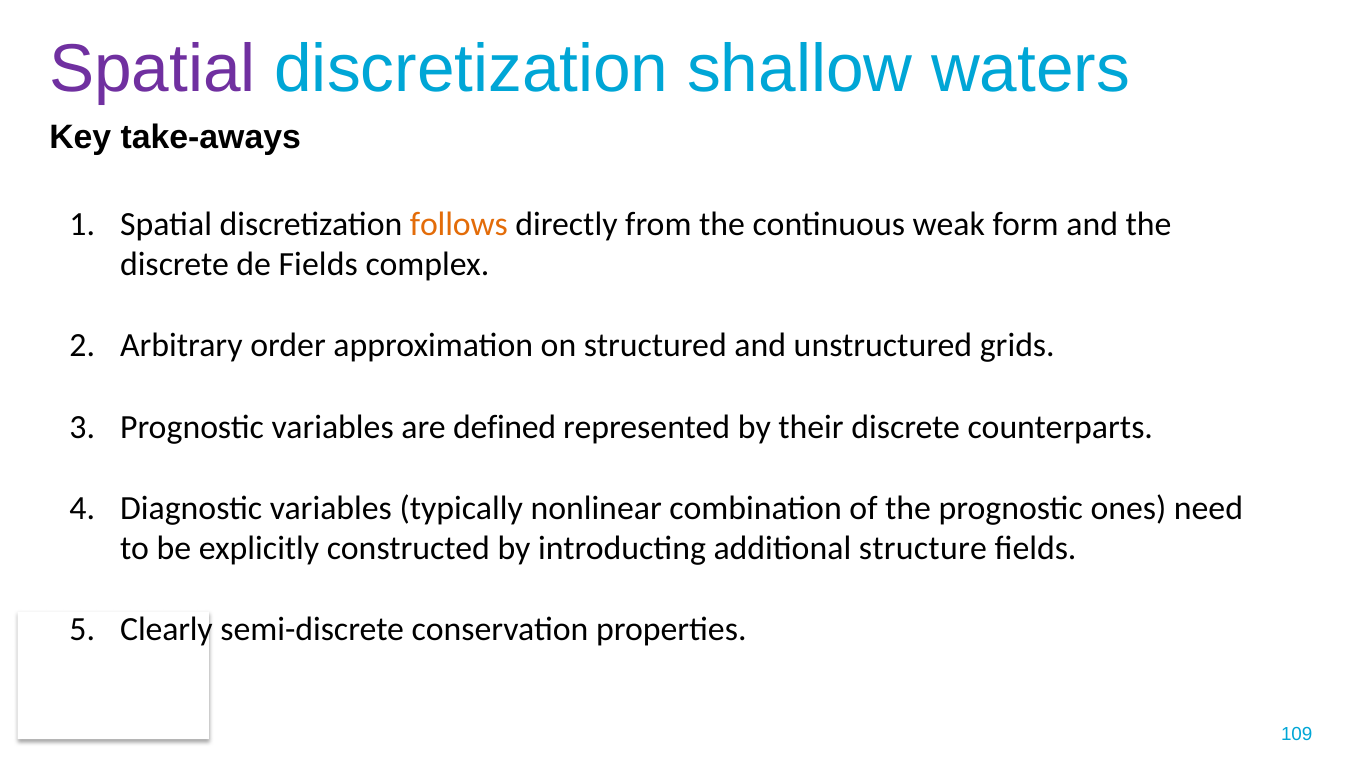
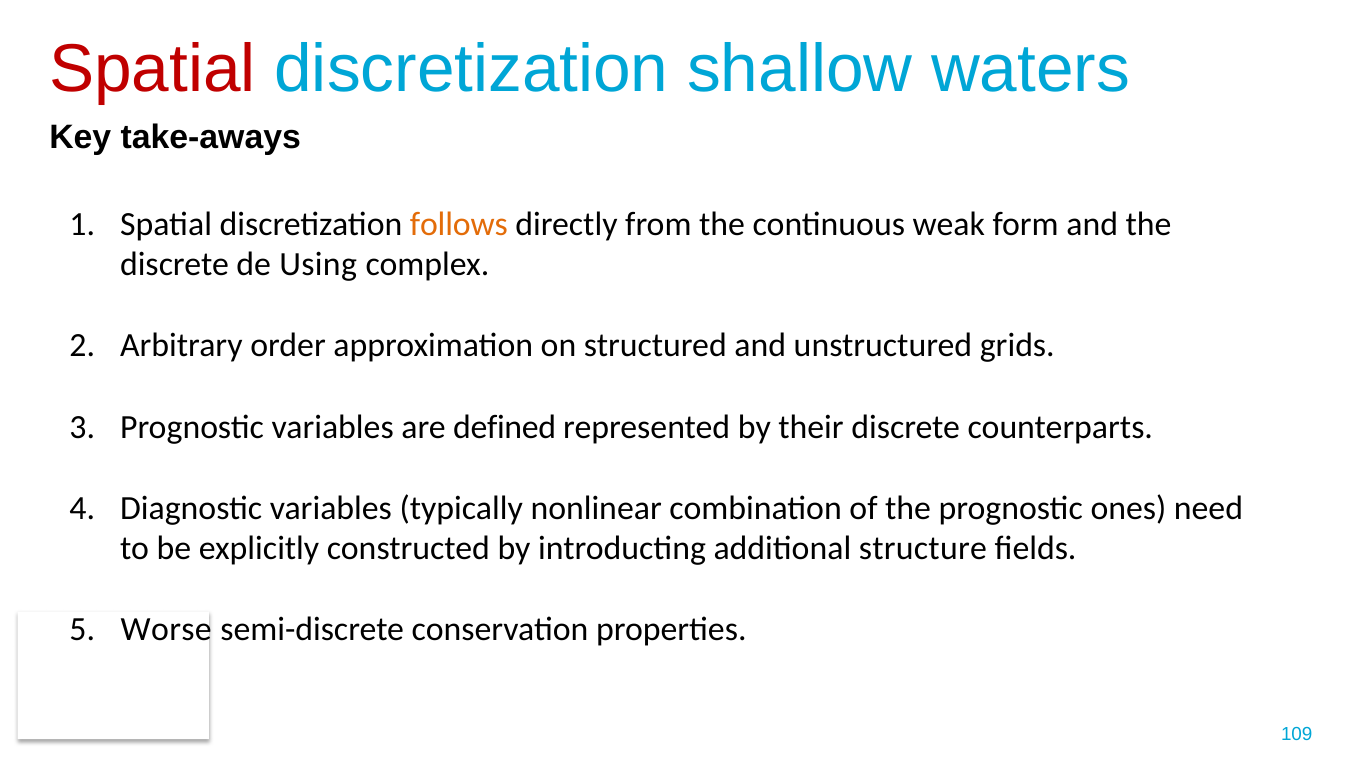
Spatial colour: purple -> red (153, 69)
de Fields: Fields -> Using (318, 264)
Clearly: Clearly -> Worse (166, 629)
